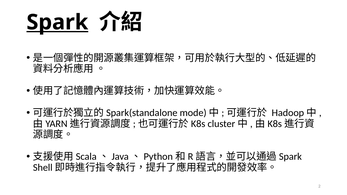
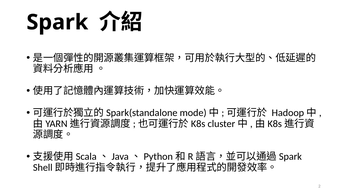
Spark underline: present -> none (57, 22)
